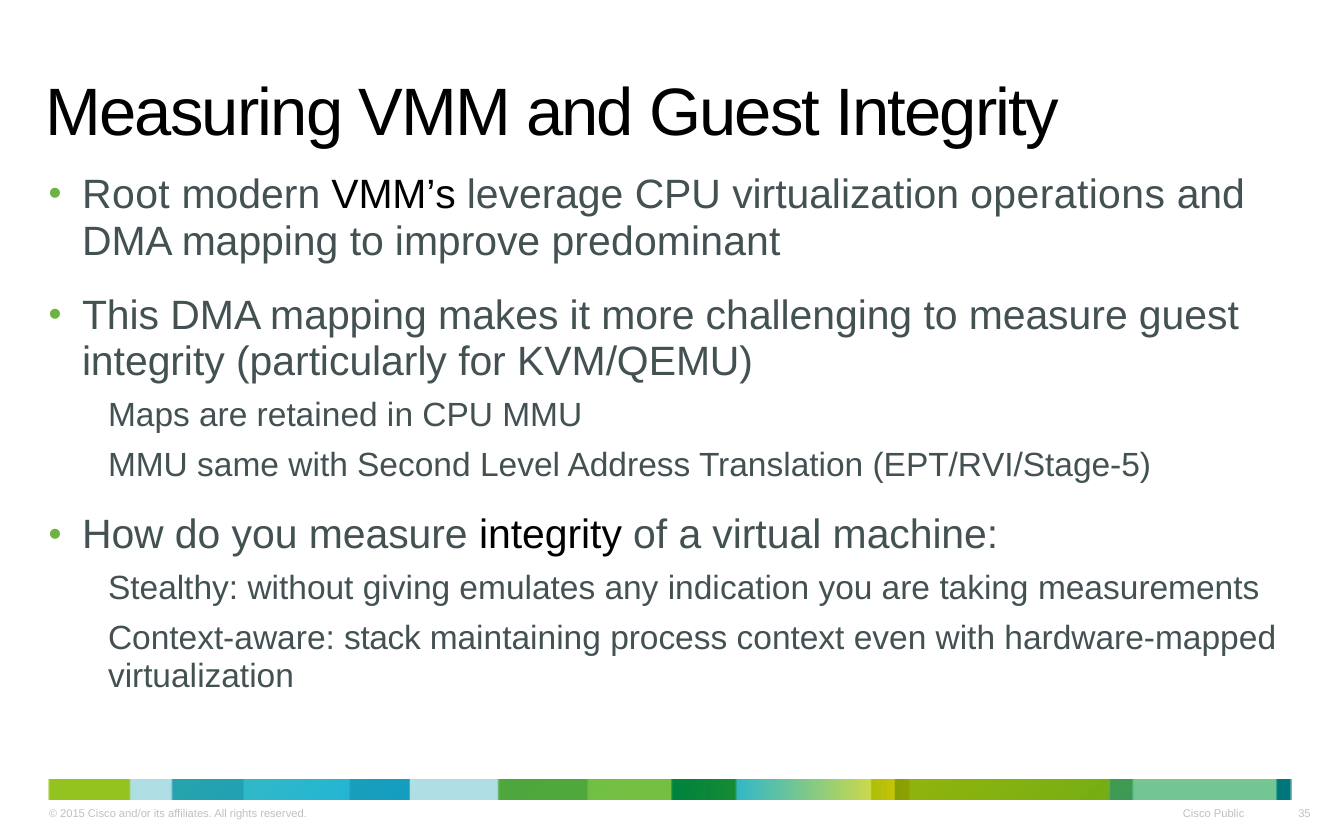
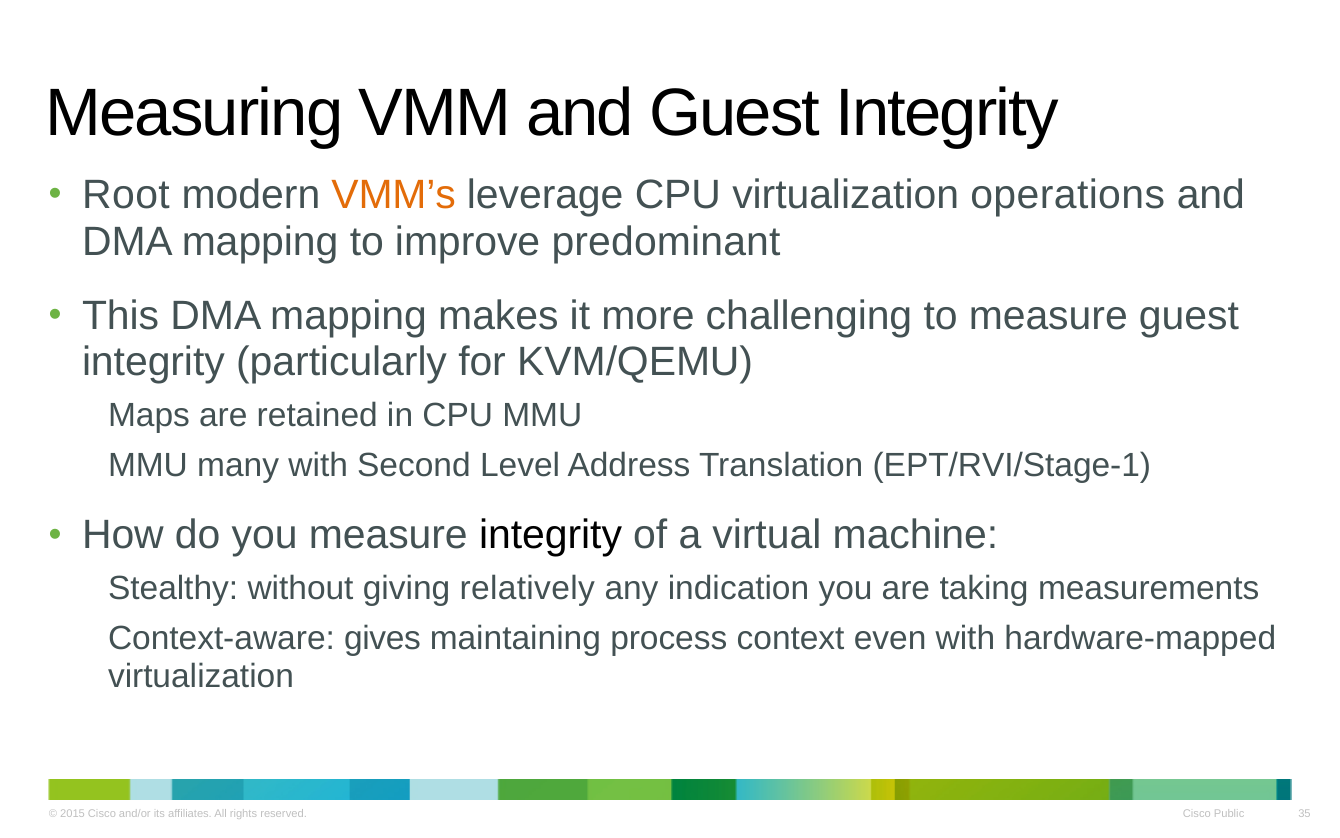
VMM’s colour: black -> orange (394, 195)
same: same -> many (238, 465)
EPT/RVI/Stage-5: EPT/RVI/Stage-5 -> EPT/RVI/Stage-1 (1012, 465)
emulates: emulates -> relatively (527, 589)
stack: stack -> gives (382, 638)
